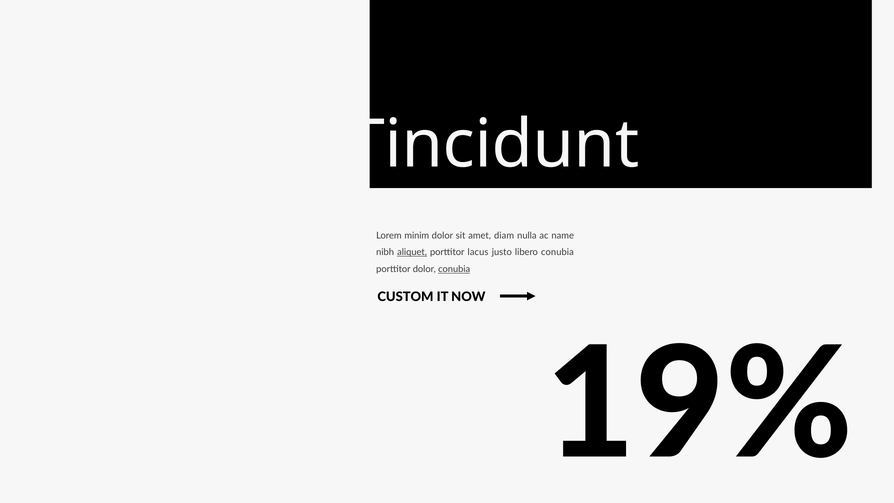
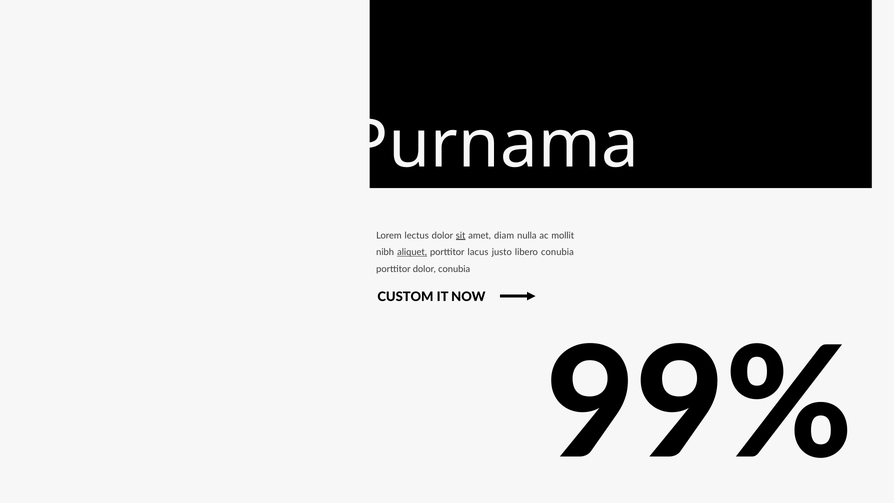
Tincidunt: Tincidunt -> Purnama (493, 145)
minim: minim -> lectus (417, 235)
sit underline: none -> present (461, 235)
name: name -> mollit (563, 235)
conubia underline: present -> none (454, 269)
19%: 19% -> 99% (699, 406)
